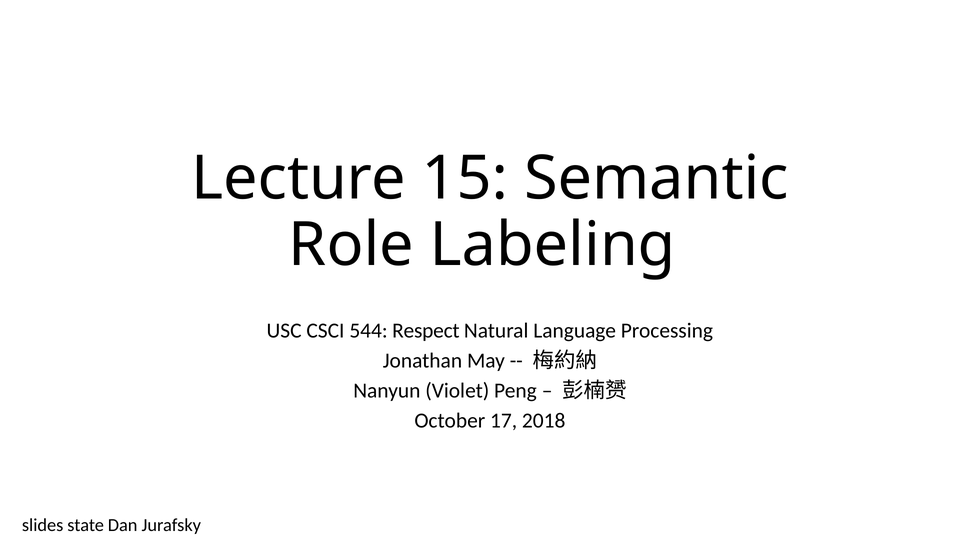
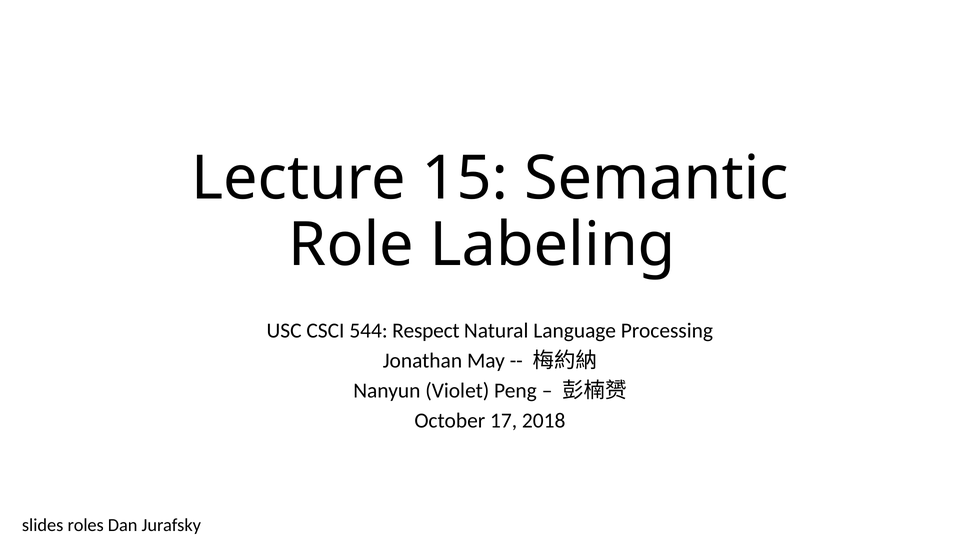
state: state -> roles (86, 525)
